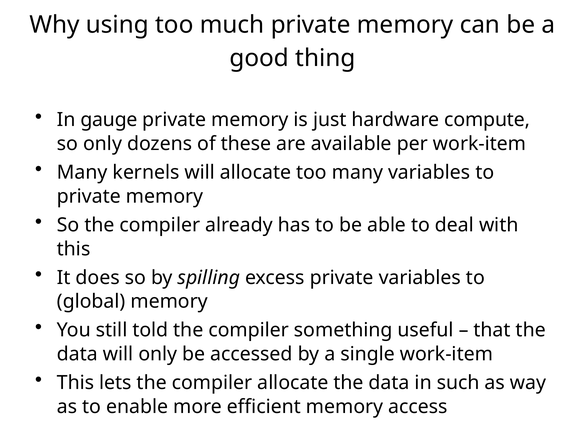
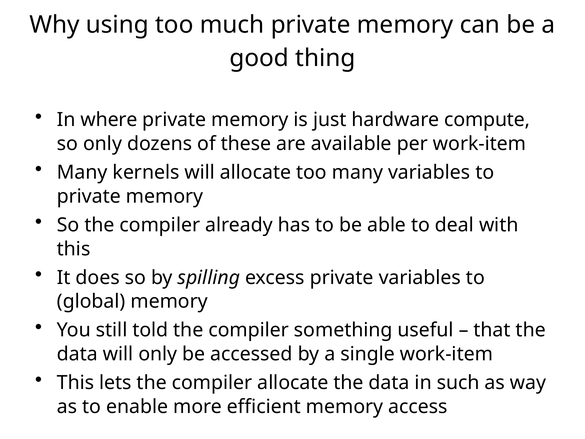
gauge: gauge -> where (109, 120)
